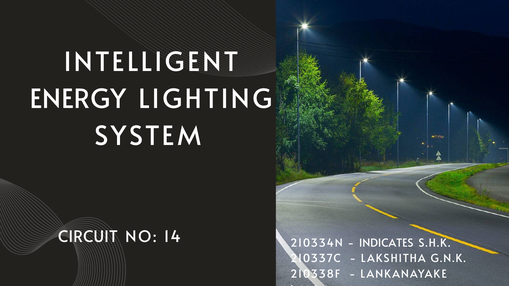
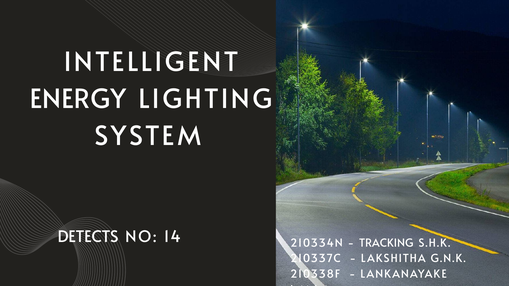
CIRCUIT: CIRCUIT -> DETECTS (88, 237)
INDICATES: INDICATES -> TRACKING (386, 243)
